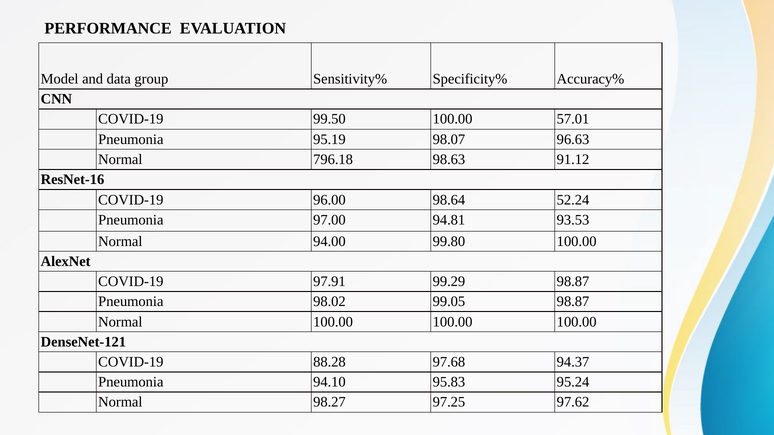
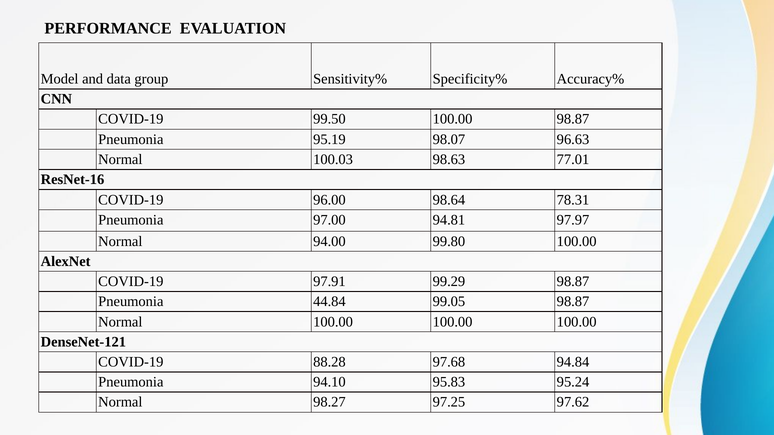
100.00 57.01: 57.01 -> 98.87 (573, 119)
796.18: 796.18 -> 100.03 (333, 160)
91.12: 91.12 -> 77.01 (573, 160)
52.24: 52.24 -> 78.31 (573, 200)
93.53: 93.53 -> 97.97 (573, 220)
98.02: 98.02 -> 44.84 (329, 302)
94.37: 94.37 -> 94.84 (573, 362)
